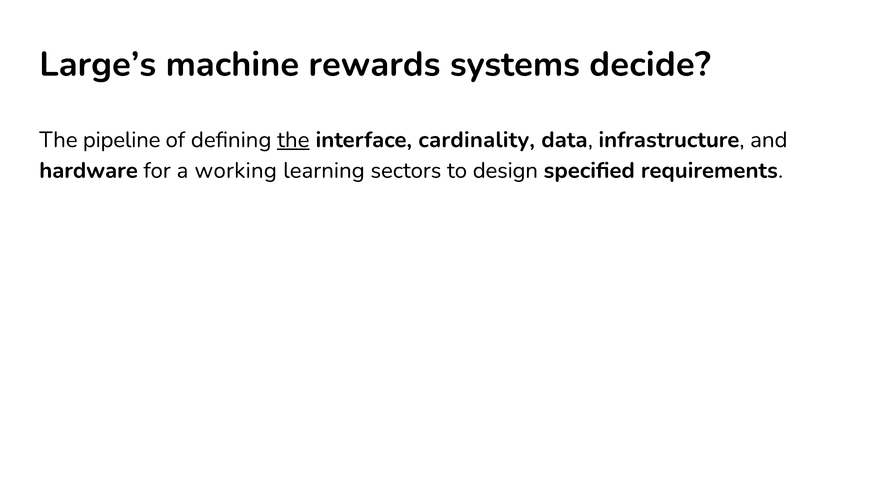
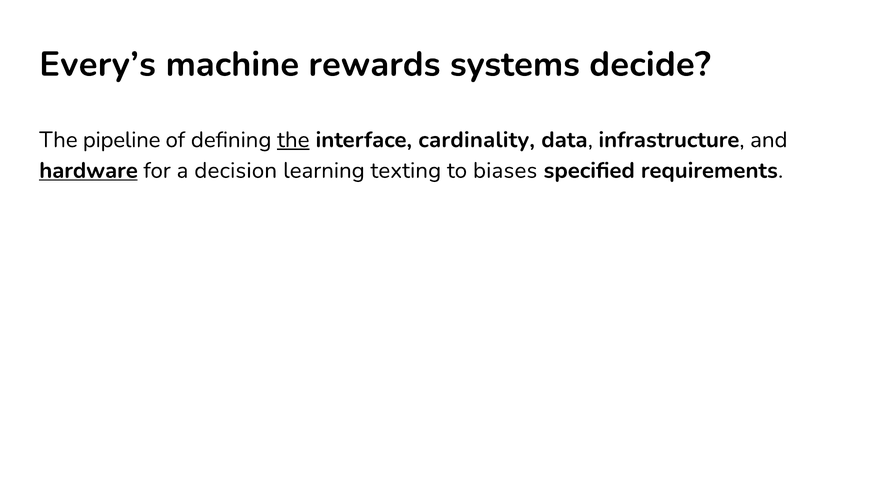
Large’s: Large’s -> Every’s (98, 64)
hardware underline: none -> present (89, 171)
working: working -> decision (236, 171)
sectors: sectors -> texting (406, 171)
design: design -> biases (505, 171)
